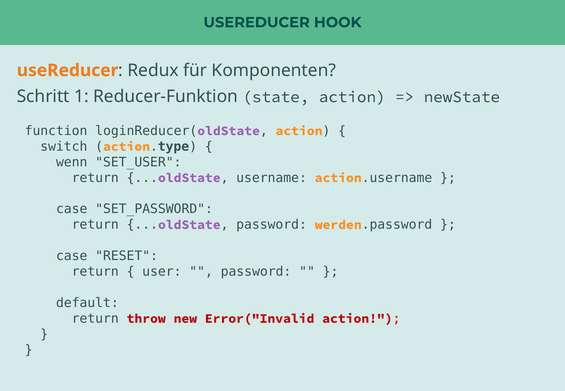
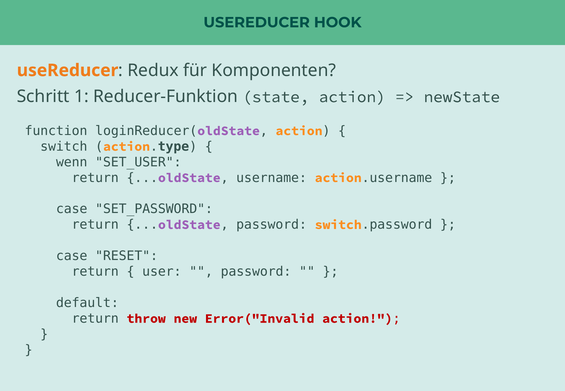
password werden: werden -> switch (338, 225)
